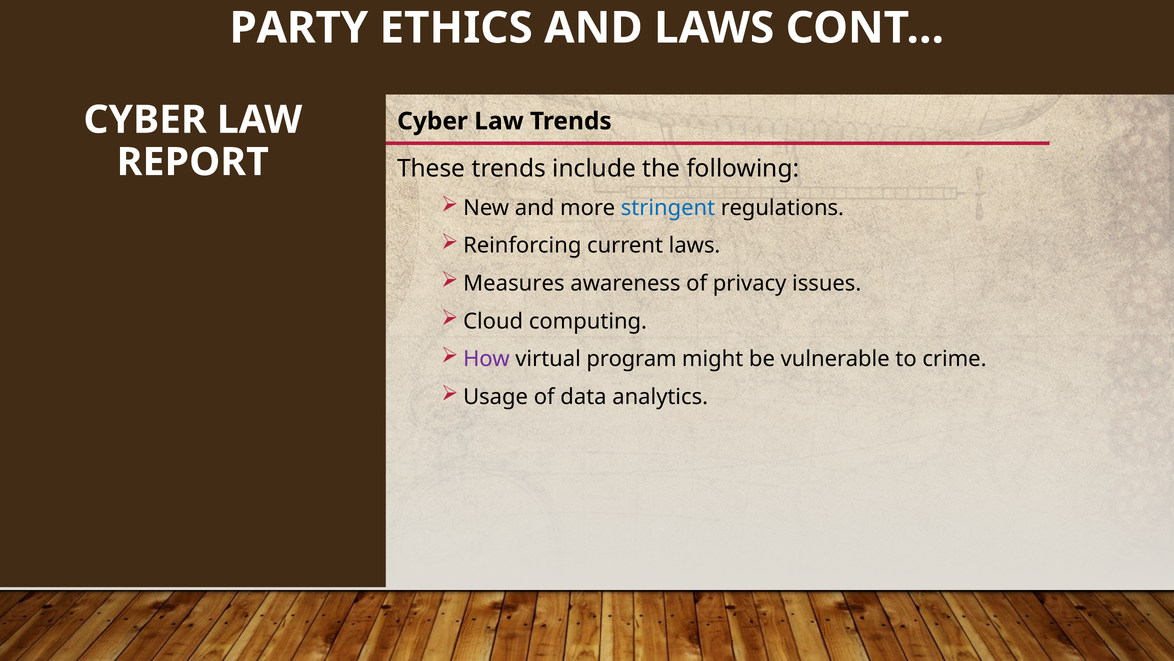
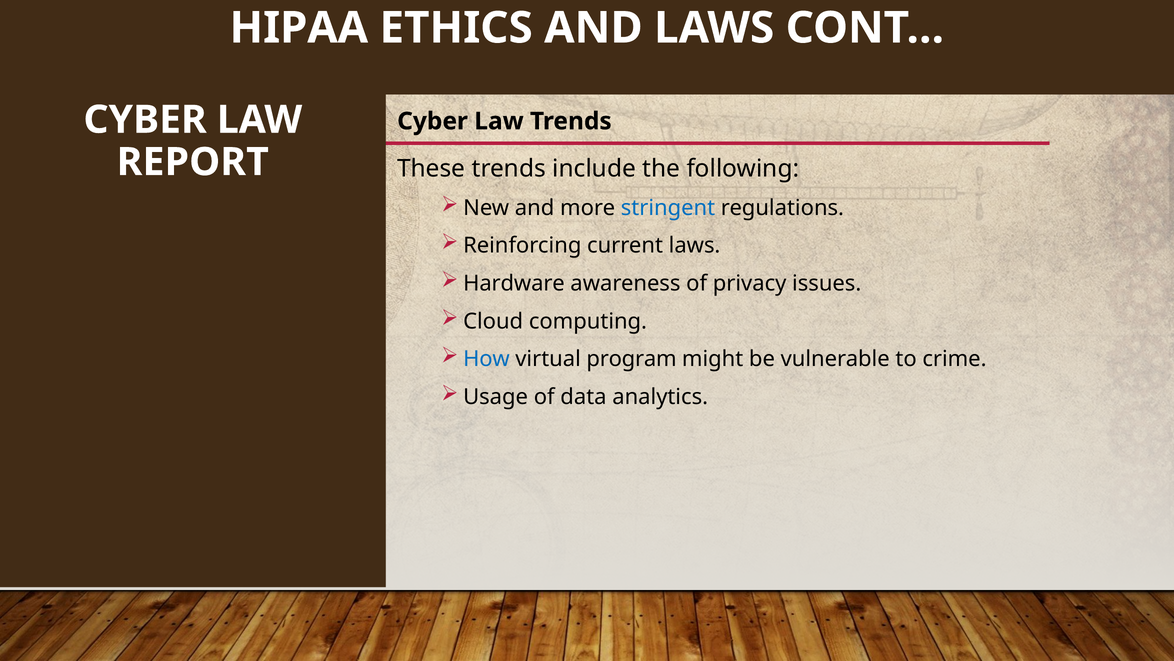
PARTY: PARTY -> HIPAA (299, 28)
Measures: Measures -> Hardware (514, 283)
How colour: purple -> blue (486, 359)
